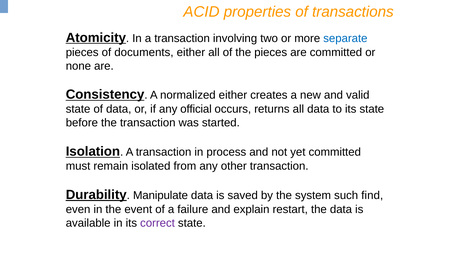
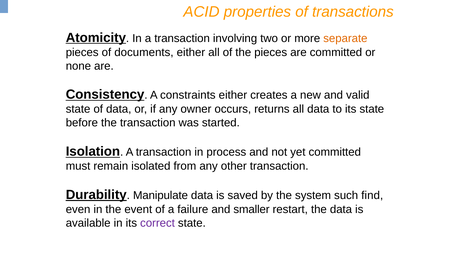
separate colour: blue -> orange (345, 38)
normalized: normalized -> constraints (188, 95)
official: official -> owner (196, 109)
explain: explain -> smaller (252, 209)
